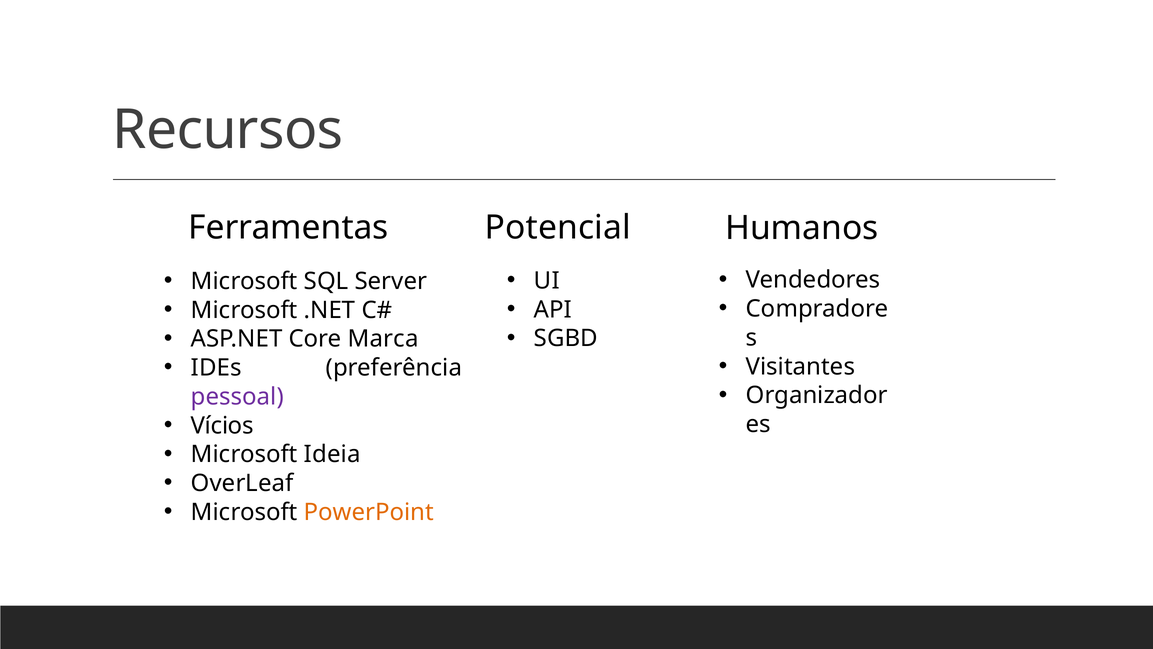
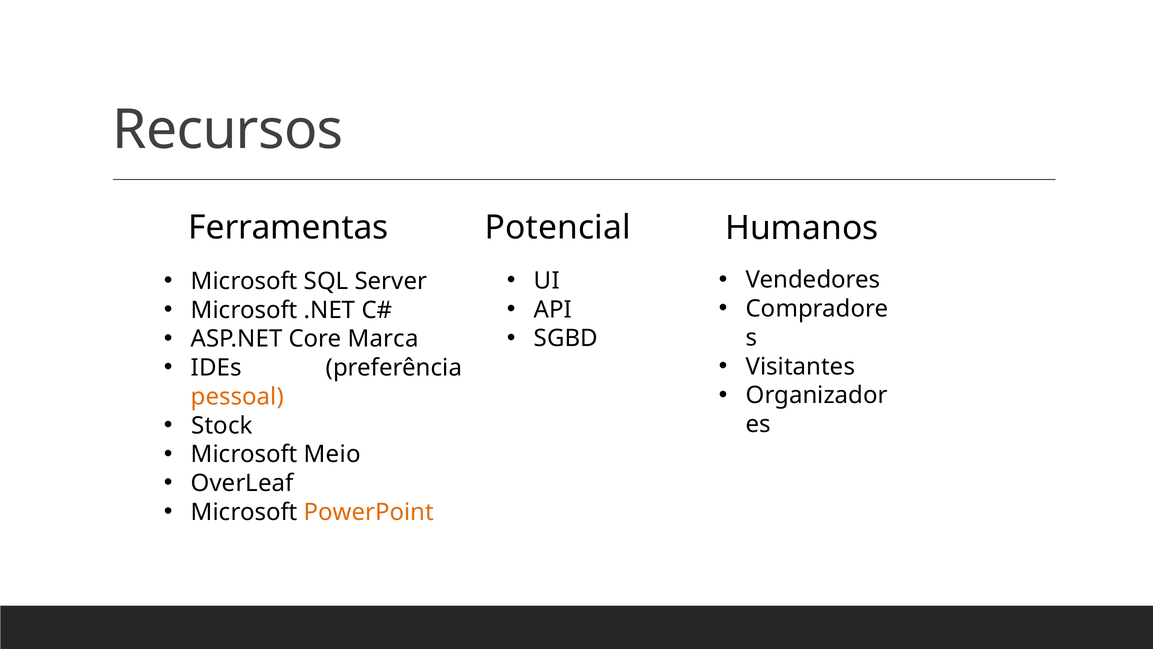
pessoal colour: purple -> orange (237, 396)
Vícios: Vícios -> Stock (222, 425)
Ideia: Ideia -> Meio (332, 454)
